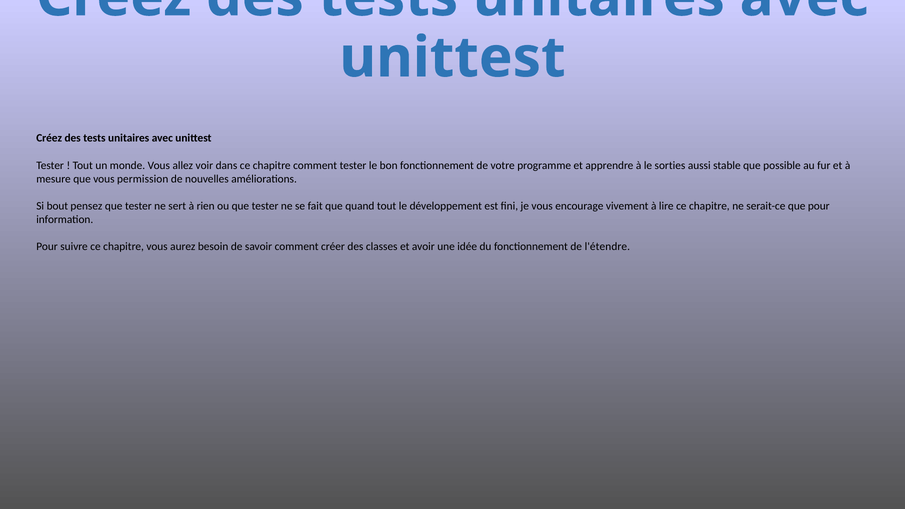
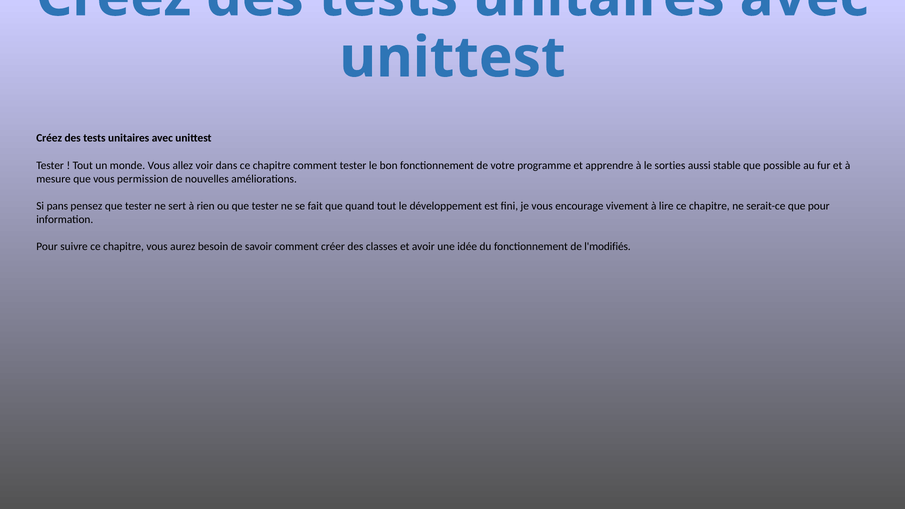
bout: bout -> pans (57, 206)
l'étendre: l'étendre -> l'modifiés (607, 247)
